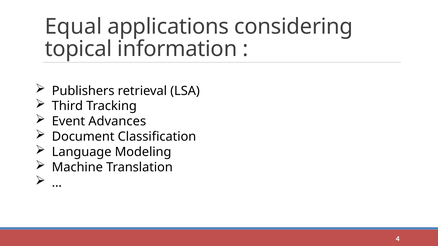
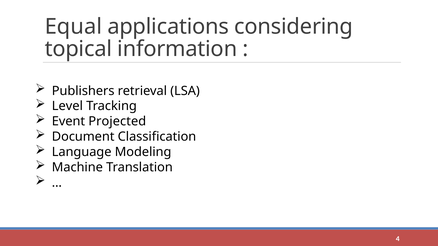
Third: Third -> Level (67, 106)
Advances: Advances -> Projected (117, 122)
